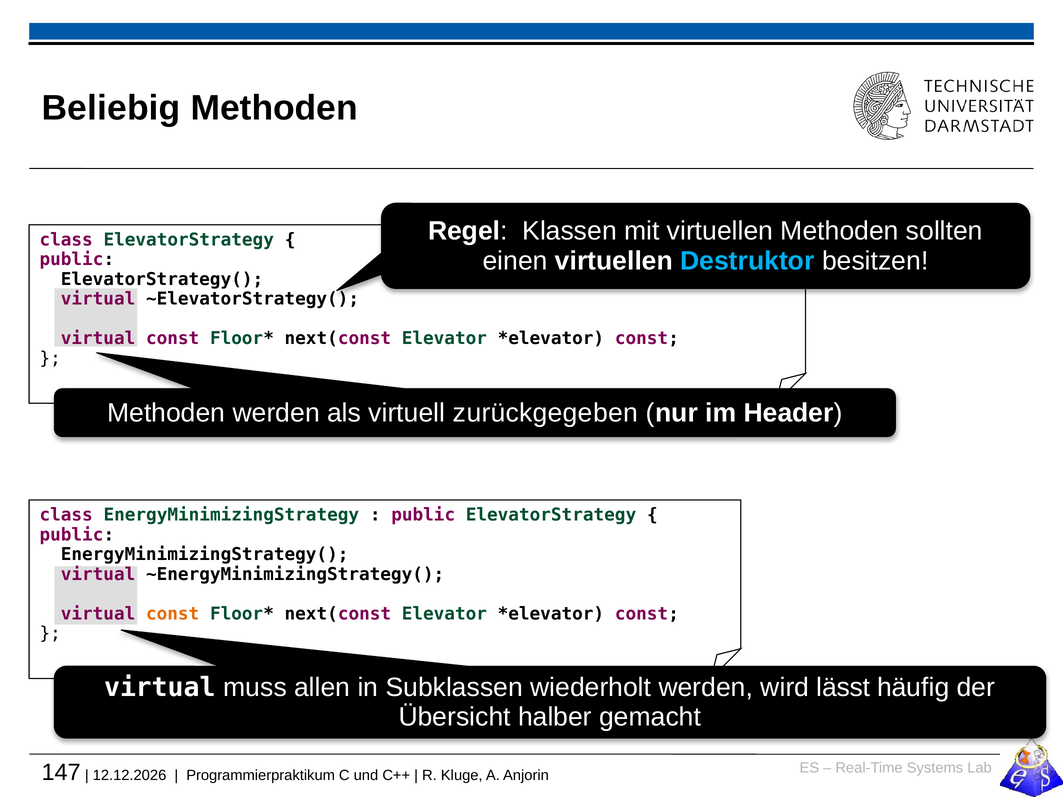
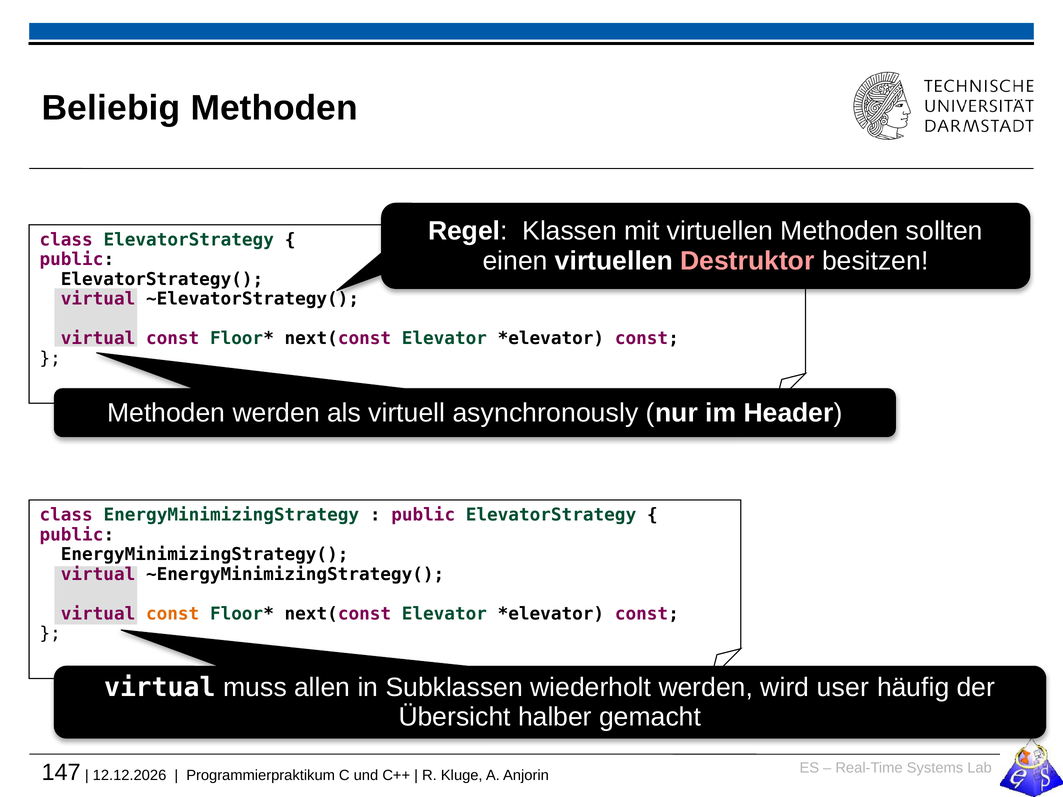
Destruktor colour: light blue -> pink (747, 261)
zurückgegeben: zurückgegeben -> asynchronously (546, 413)
lässt: lässt -> user (843, 688)
